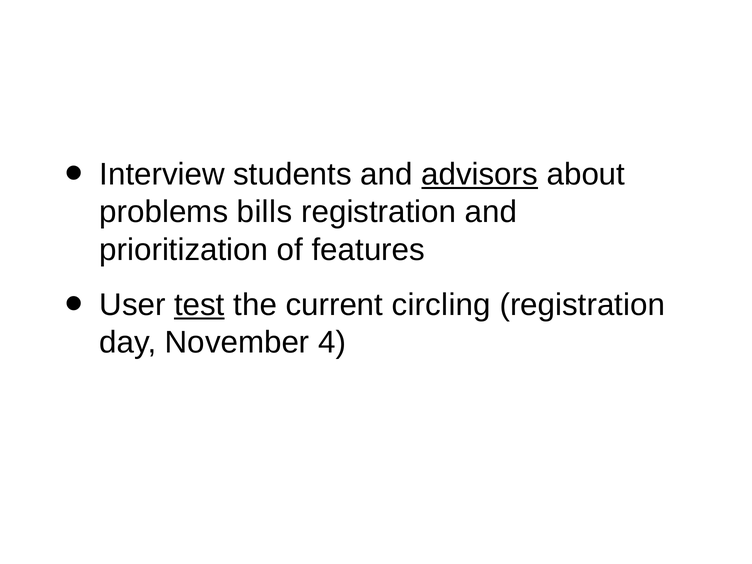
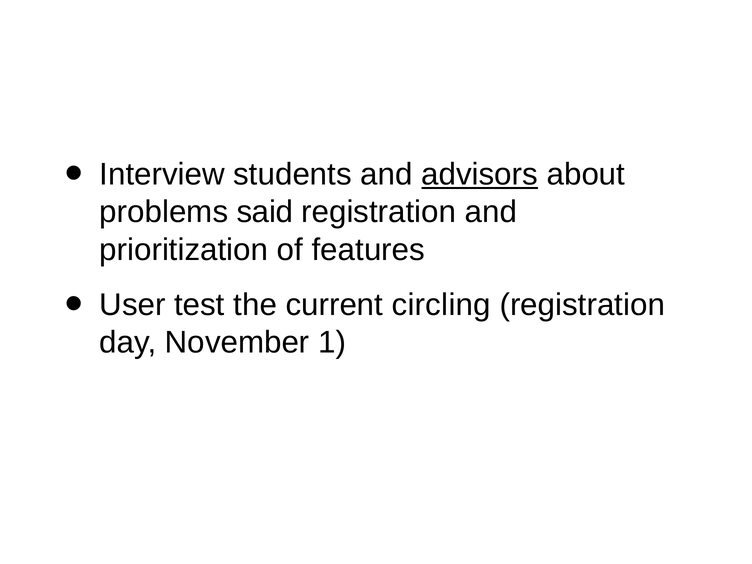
bills: bills -> said (265, 212)
test underline: present -> none (199, 305)
4: 4 -> 1 (332, 343)
